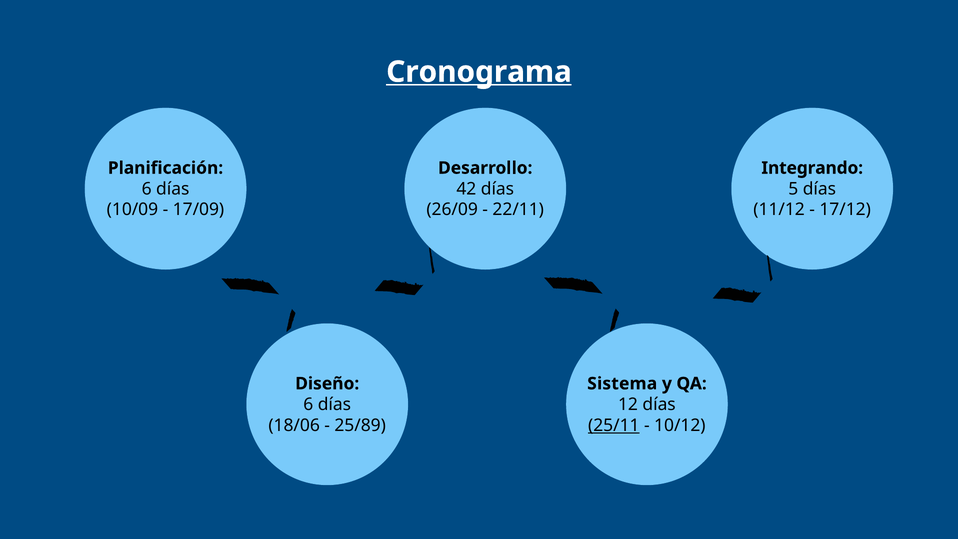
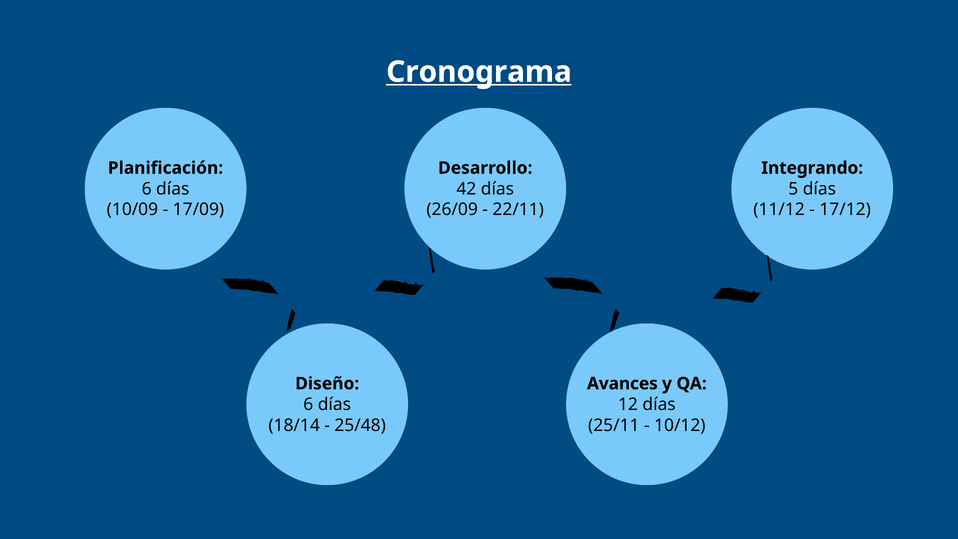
Sistema: Sistema -> Avances (622, 384)
18/06: 18/06 -> 18/14 (294, 425)
25/89: 25/89 -> 25/48 (360, 425)
25/11 underline: present -> none (614, 425)
